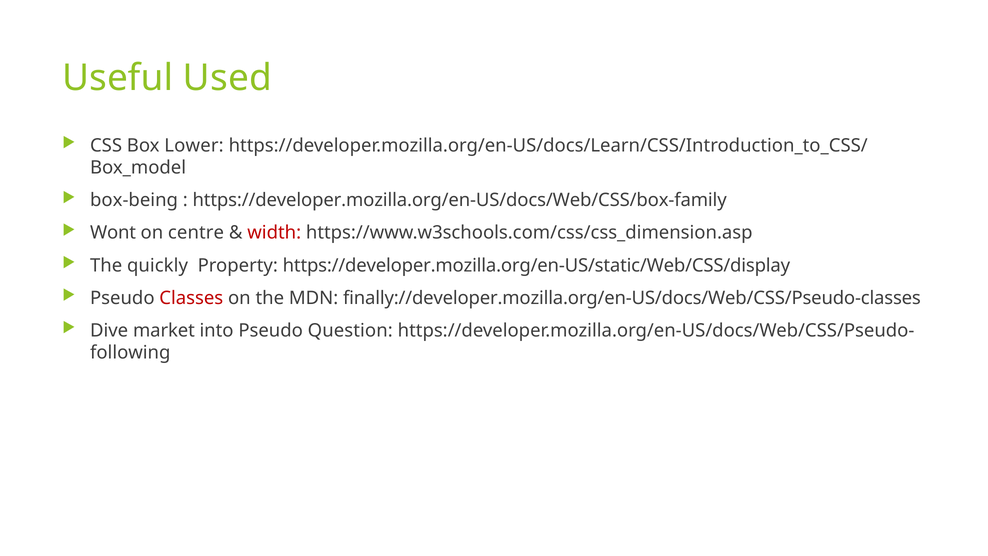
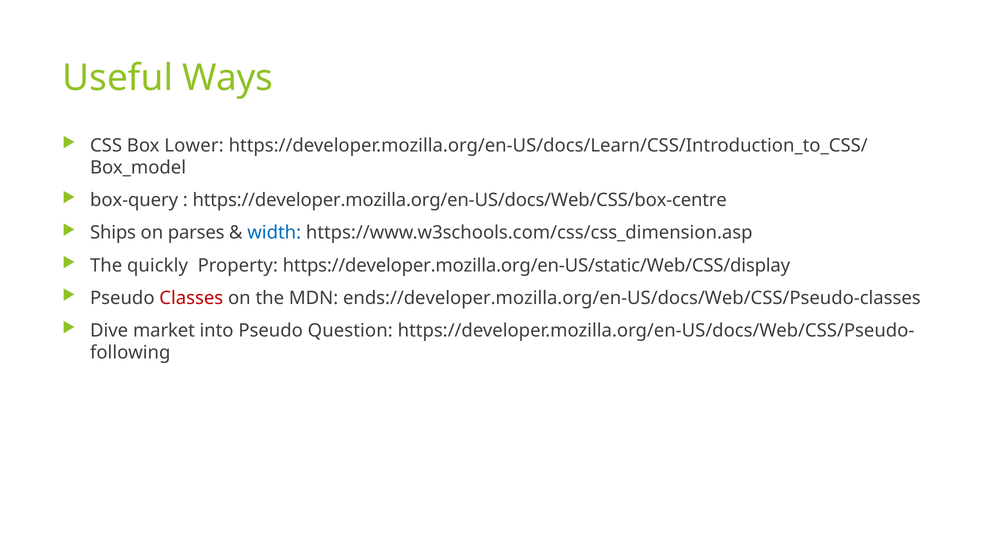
Used: Used -> Ways (228, 78)
box-being: box-being -> box-query (134, 200)
https://developer.mozilla.org/en-US/docs/Web/CSS/box-family: https://developer.mozilla.org/en-US/docs/Web/CSS/box-family -> https://developer.mozilla.org/en-US/docs/Web/CSS/box-centre (460, 200)
Wont: Wont -> Ships (113, 233)
centre: centre -> parses (196, 233)
width colour: red -> blue (274, 233)
finally://developer.mozilla.org/en-US/docs/Web/CSS/Pseudo-classes: finally://developer.mozilla.org/en-US/docs/Web/CSS/Pseudo-classes -> ends://developer.mozilla.org/en-US/docs/Web/CSS/Pseudo-classes (632, 298)
